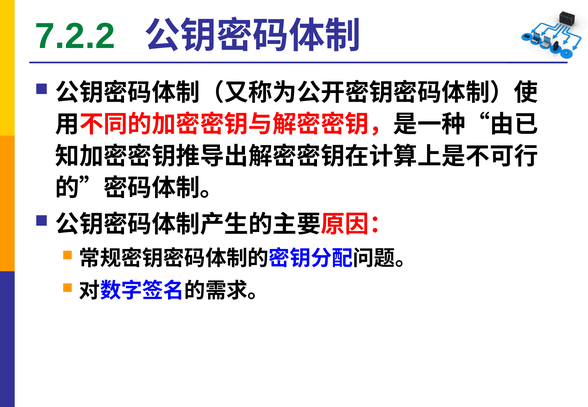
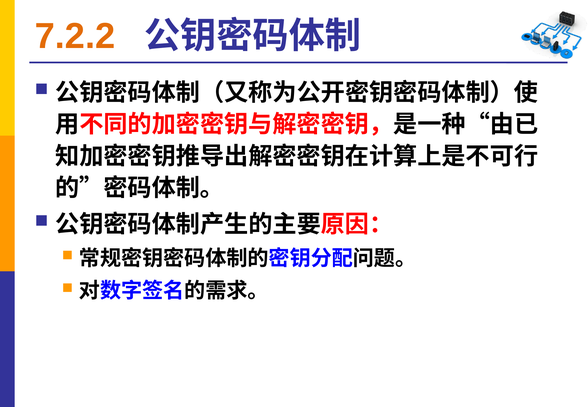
7.2.2 colour: green -> orange (75, 36)
